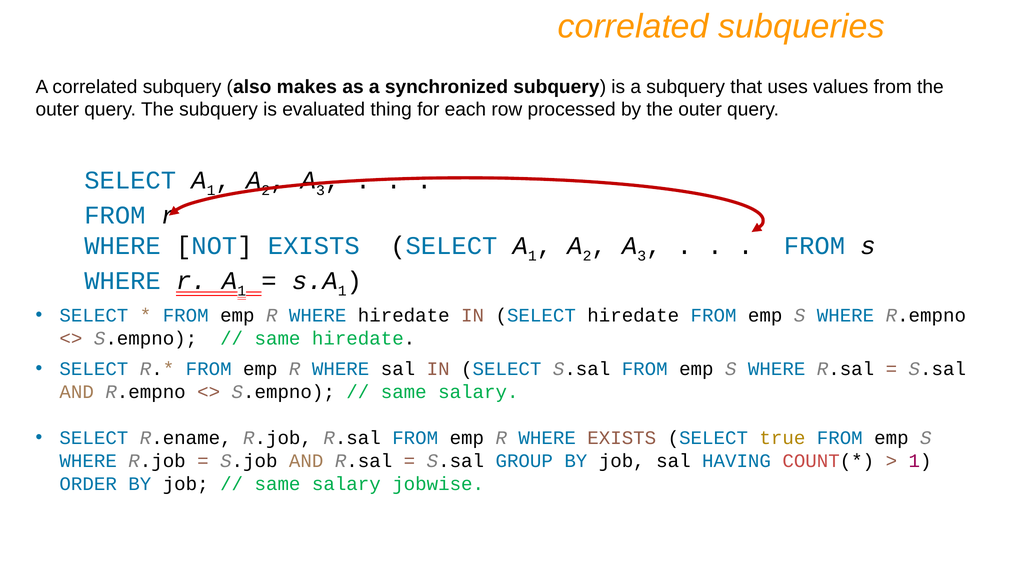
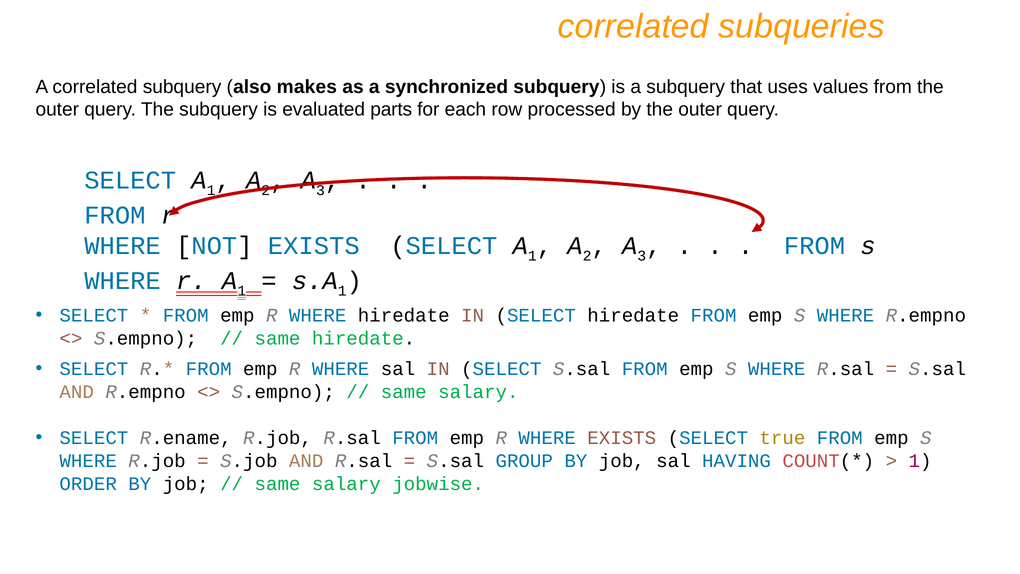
thing: thing -> parts (391, 110)
